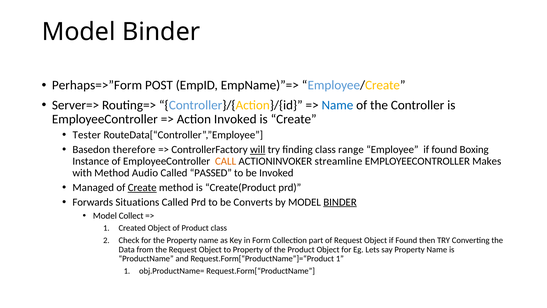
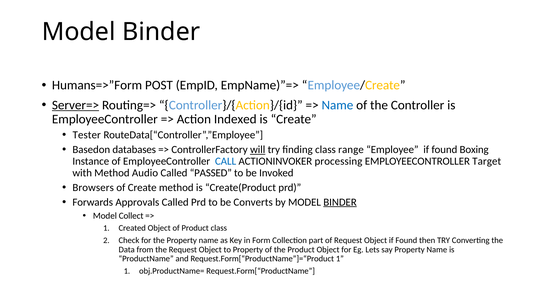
Perhaps=>”Form: Perhaps=>”Form -> Humans=>”Form (97, 85)
Server=> underline: none -> present (76, 105)
Action Invoked: Invoked -> Indexed (235, 119)
therefore: therefore -> databases (134, 149)
CALL colour: orange -> blue (226, 161)
streamline: streamline -> processing (338, 161)
Makes: Makes -> Target (487, 161)
Managed: Managed -> Browsers (93, 187)
Create underline: present -> none (142, 187)
Situations: Situations -> Approvals (137, 202)
